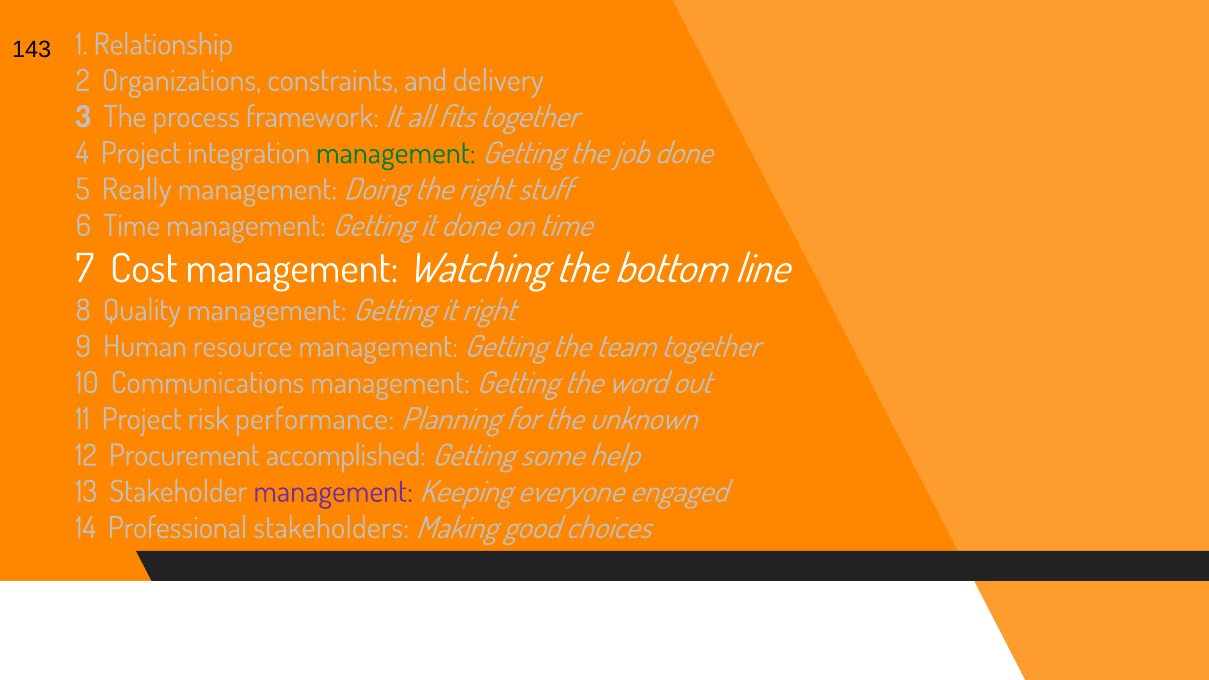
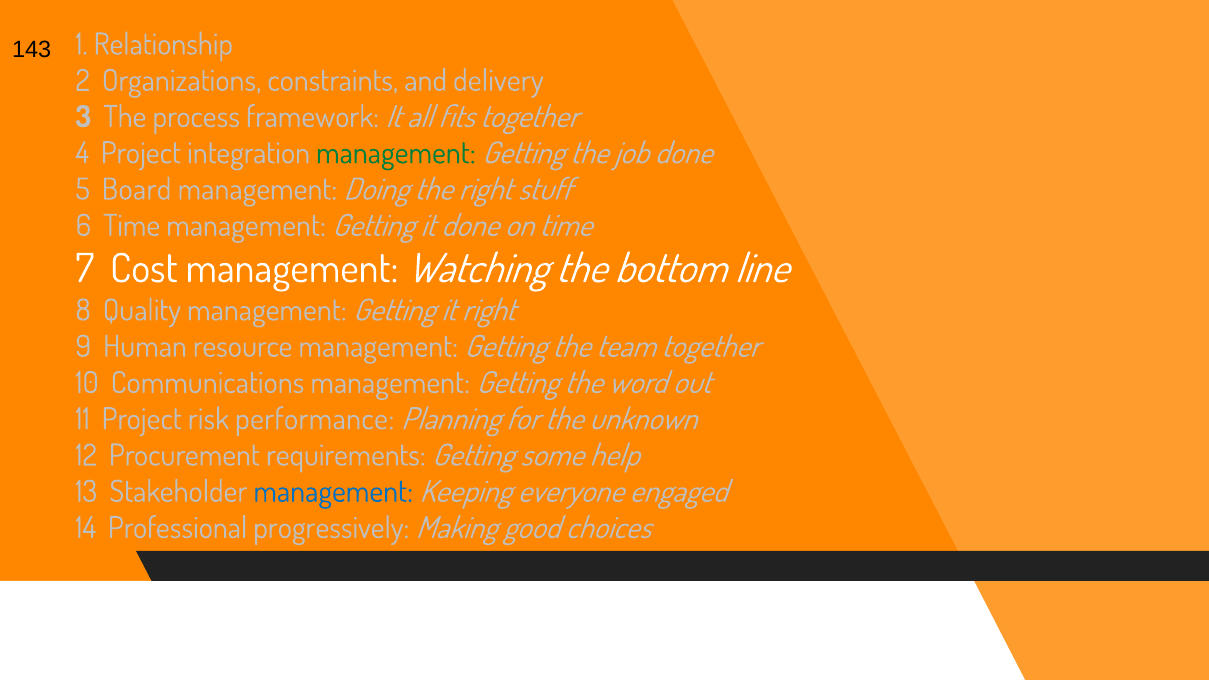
Really: Really -> Board (137, 190)
accomplished: accomplished -> requirements (346, 456)
management colour: purple -> blue (333, 492)
stakeholders: stakeholders -> progressively (331, 528)
